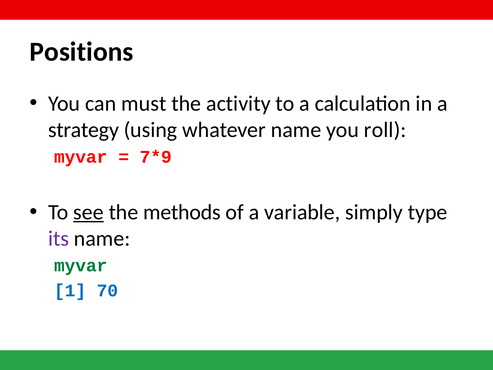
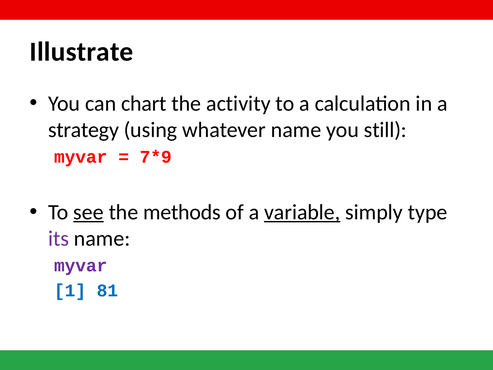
Positions: Positions -> Illustrate (82, 52)
must: must -> chart (144, 103)
roll: roll -> still (385, 130)
variable underline: none -> present (302, 212)
myvar colour: green -> purple (81, 266)
70: 70 -> 81 (108, 290)
